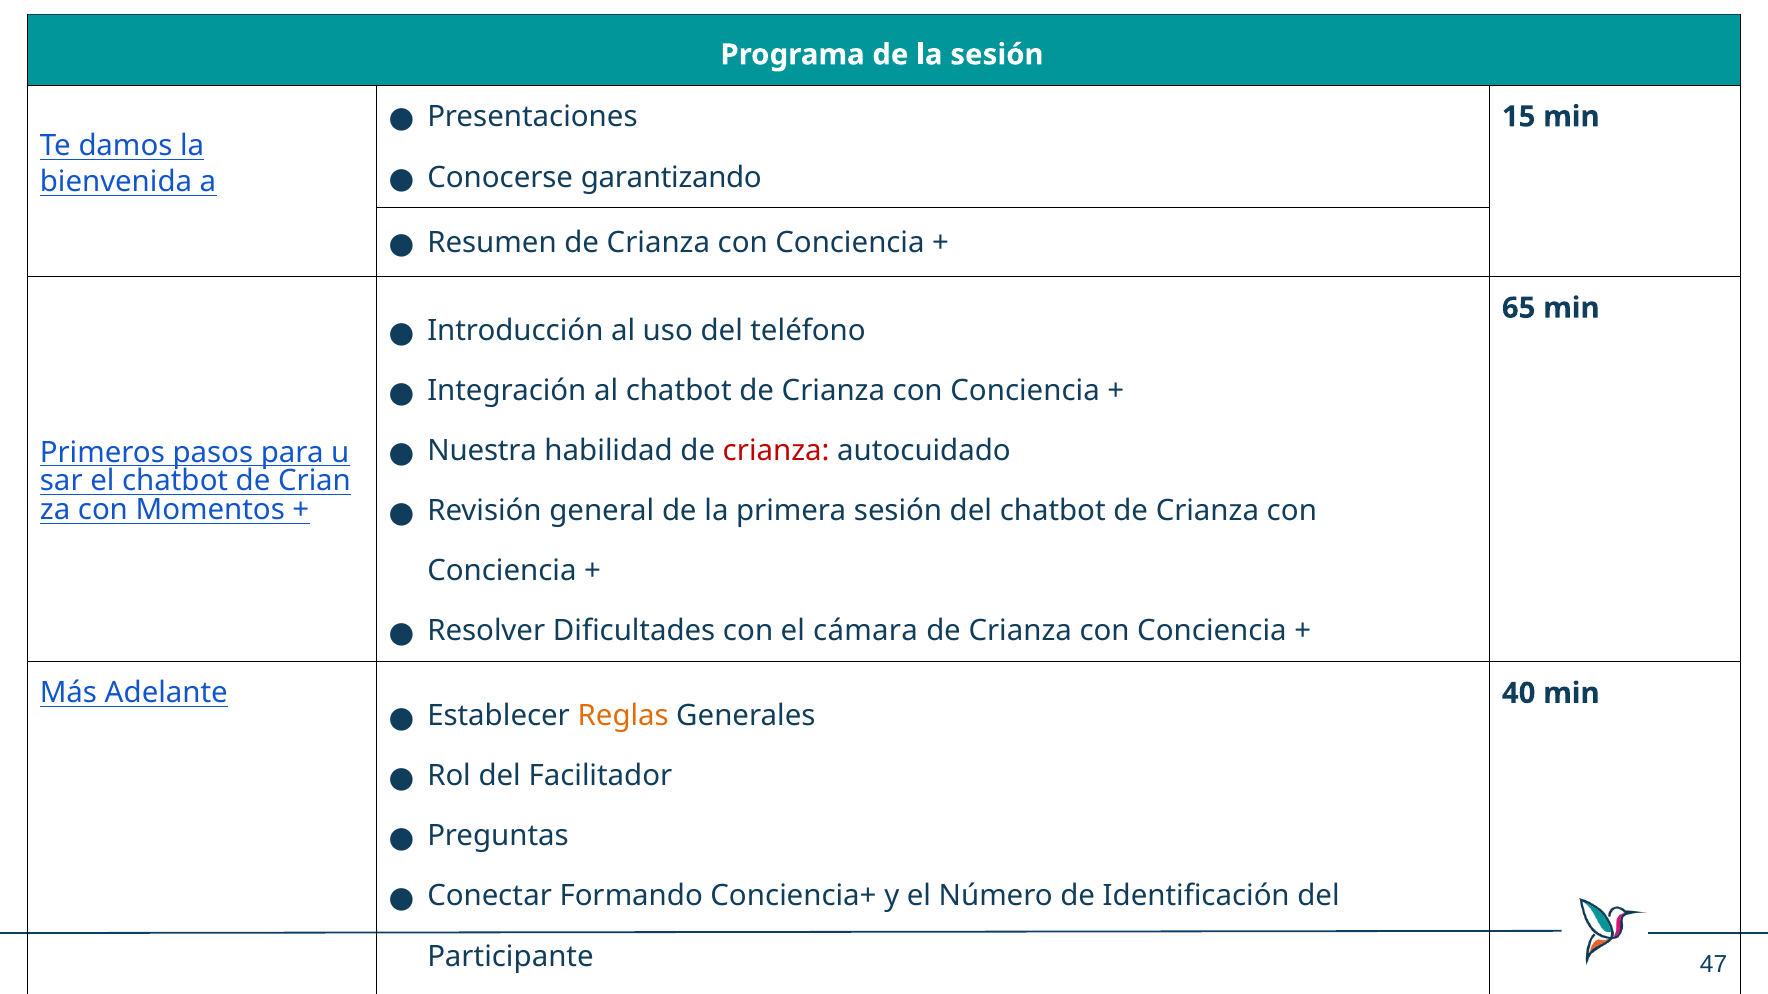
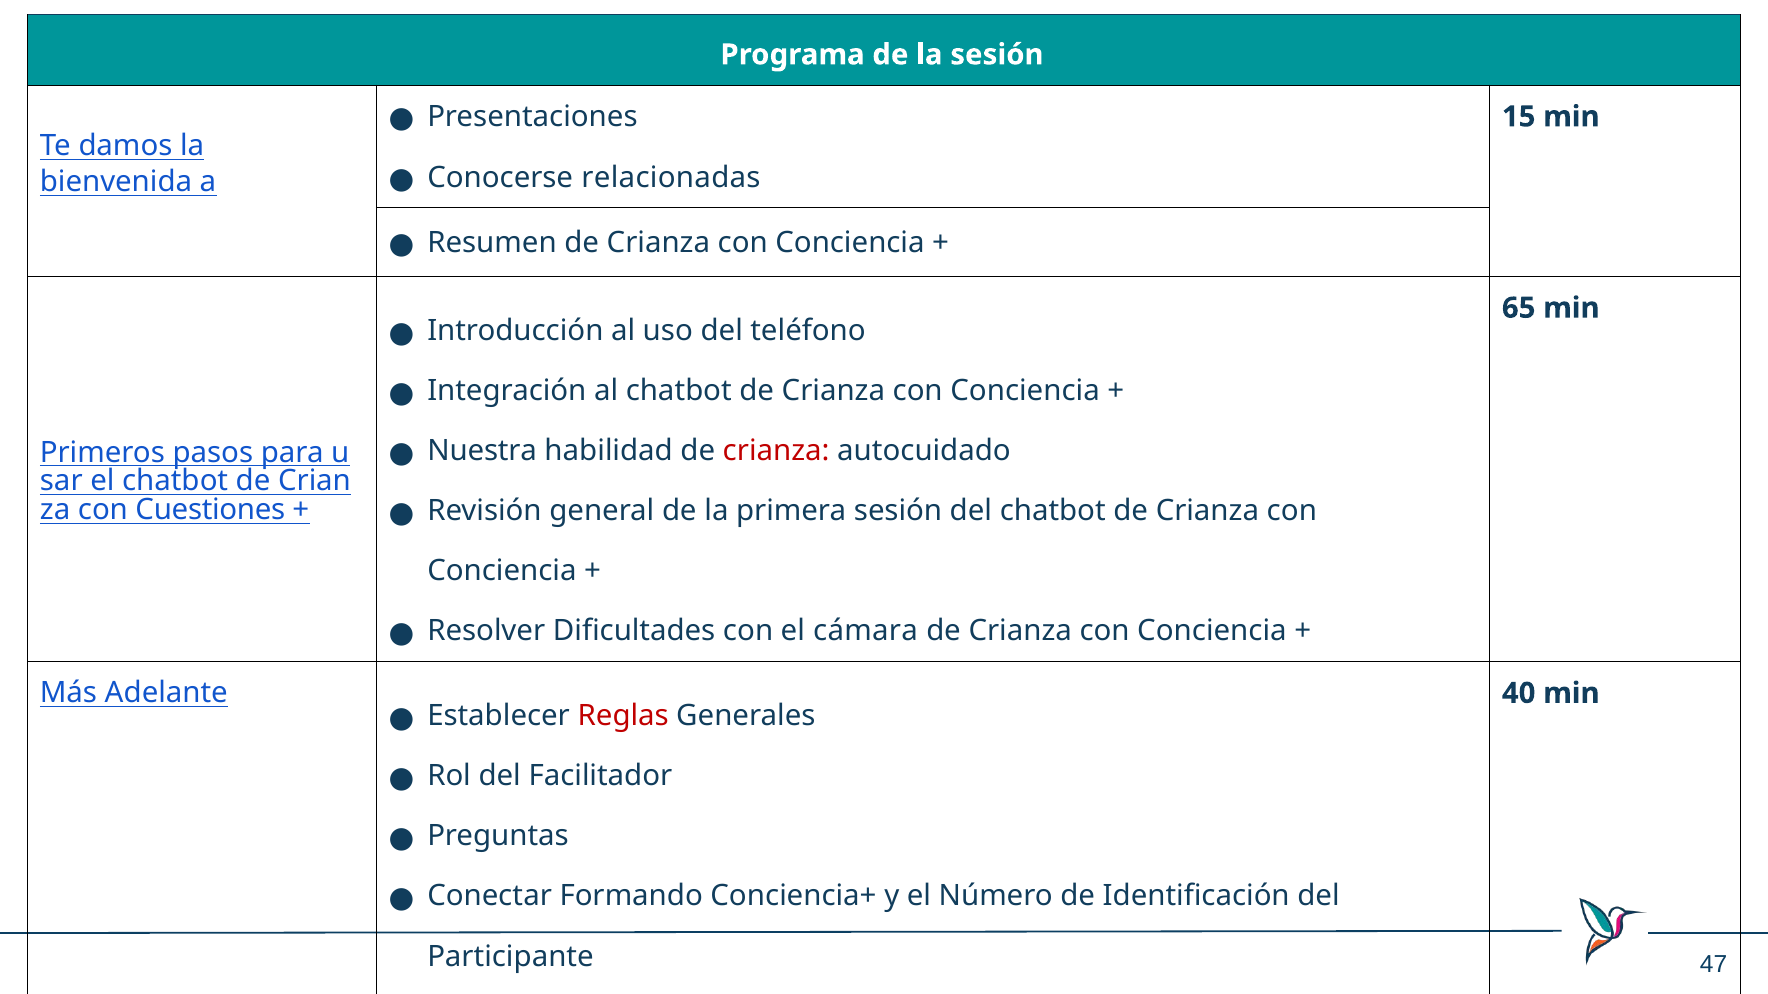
garantizando: garantizando -> relacionadas (671, 178)
Momentos: Momentos -> Cuestiones (210, 510)
Reglas colour: orange -> red (623, 716)
